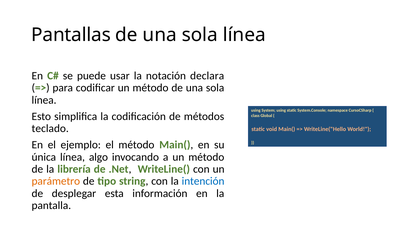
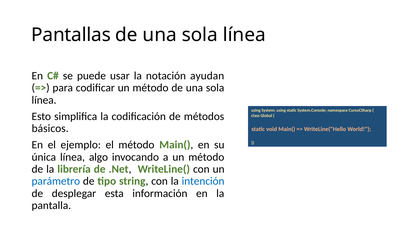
declara: declara -> ayudan (207, 76)
teclado: teclado -> básicos (50, 129)
parámetro colour: orange -> blue (56, 182)
